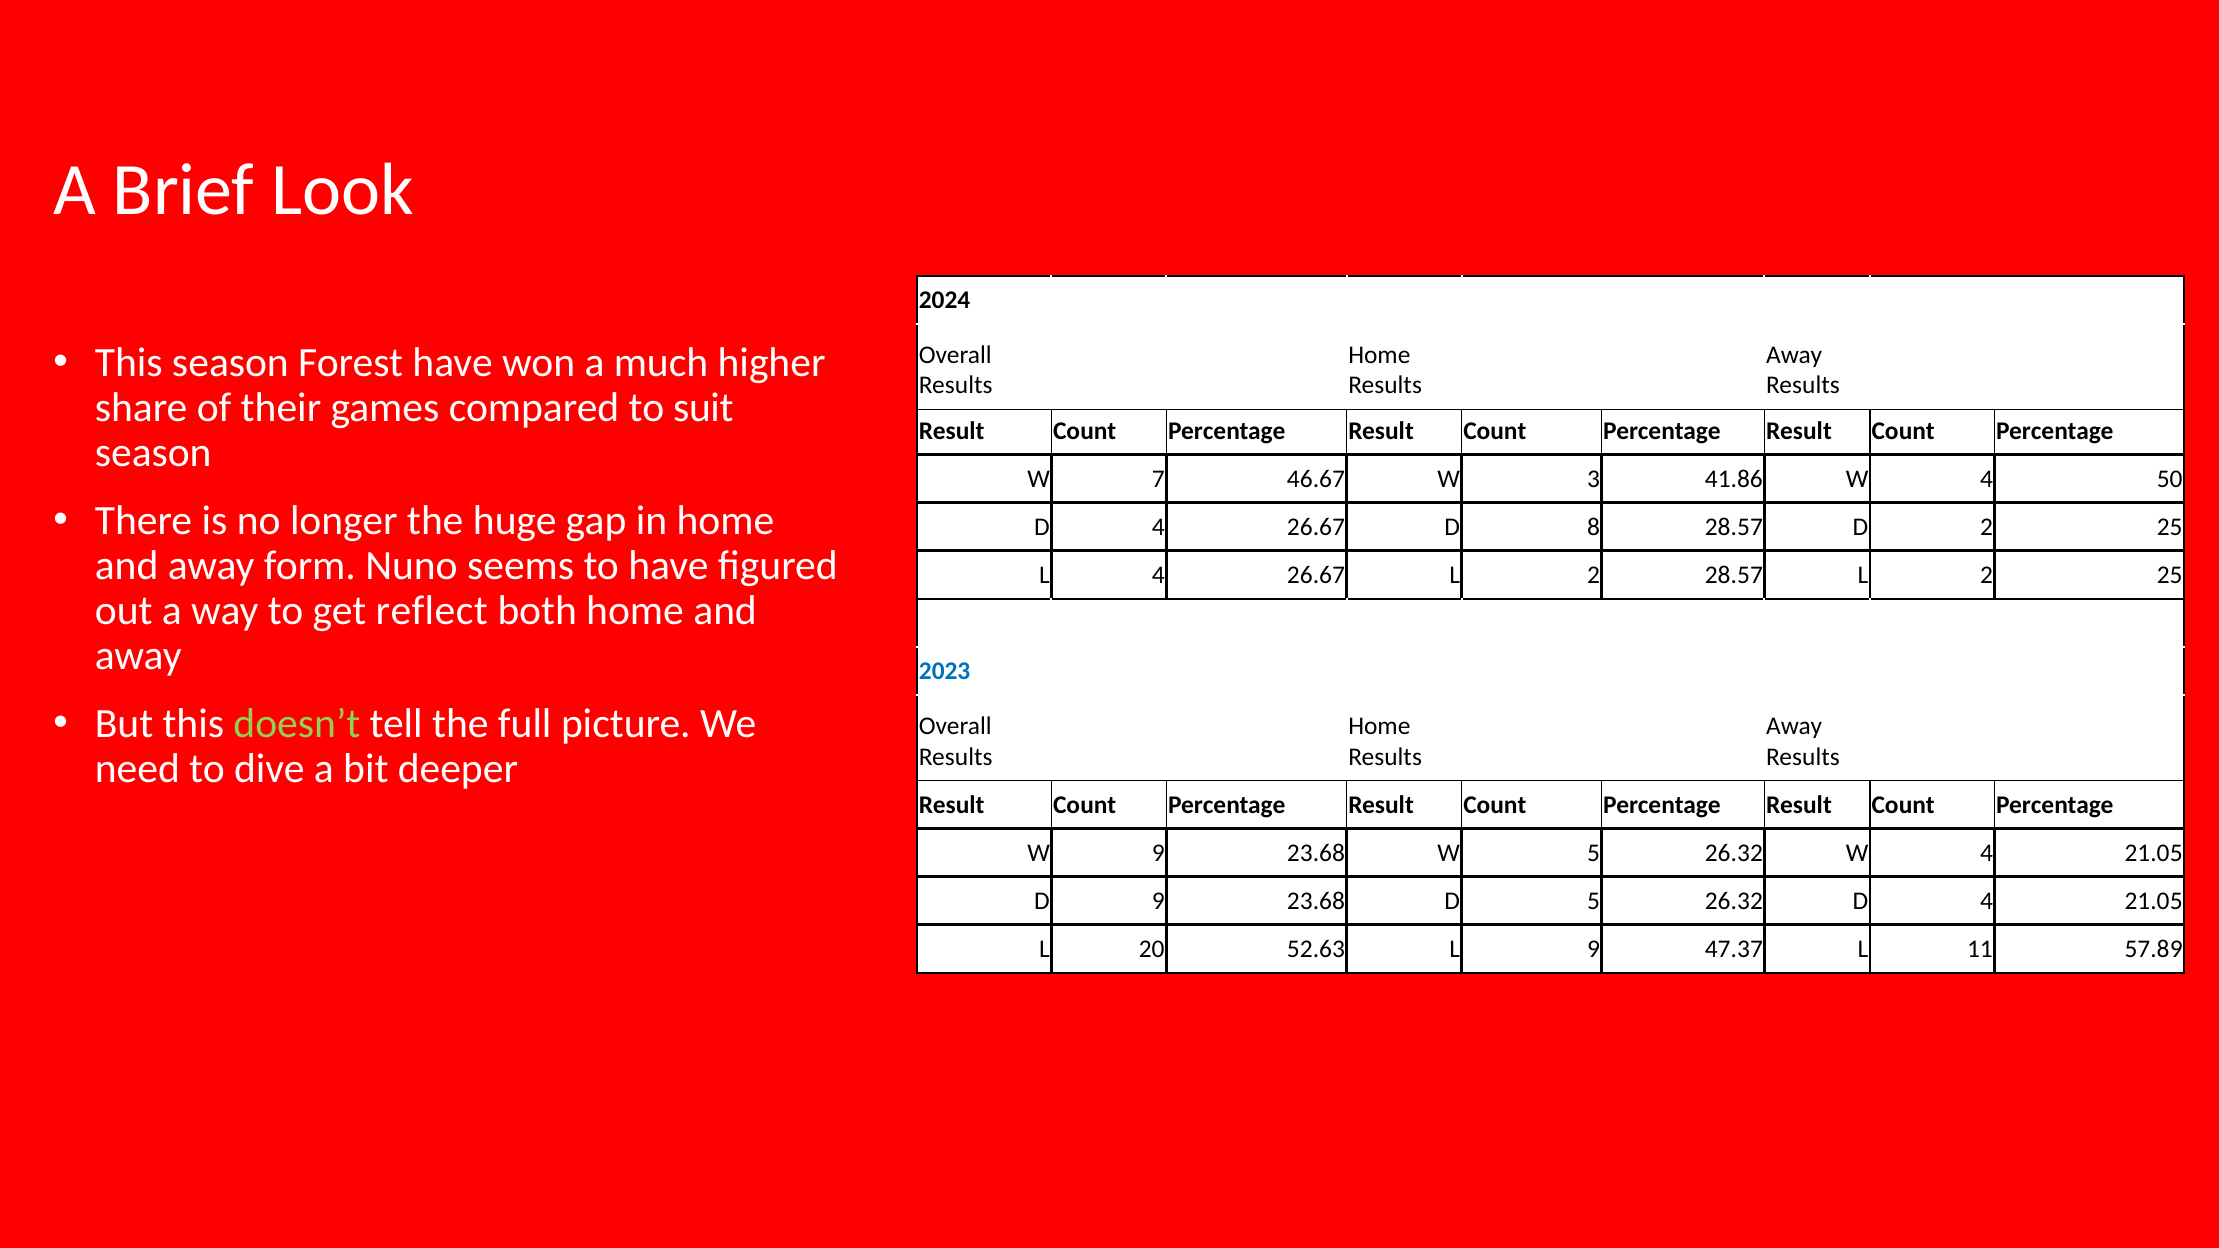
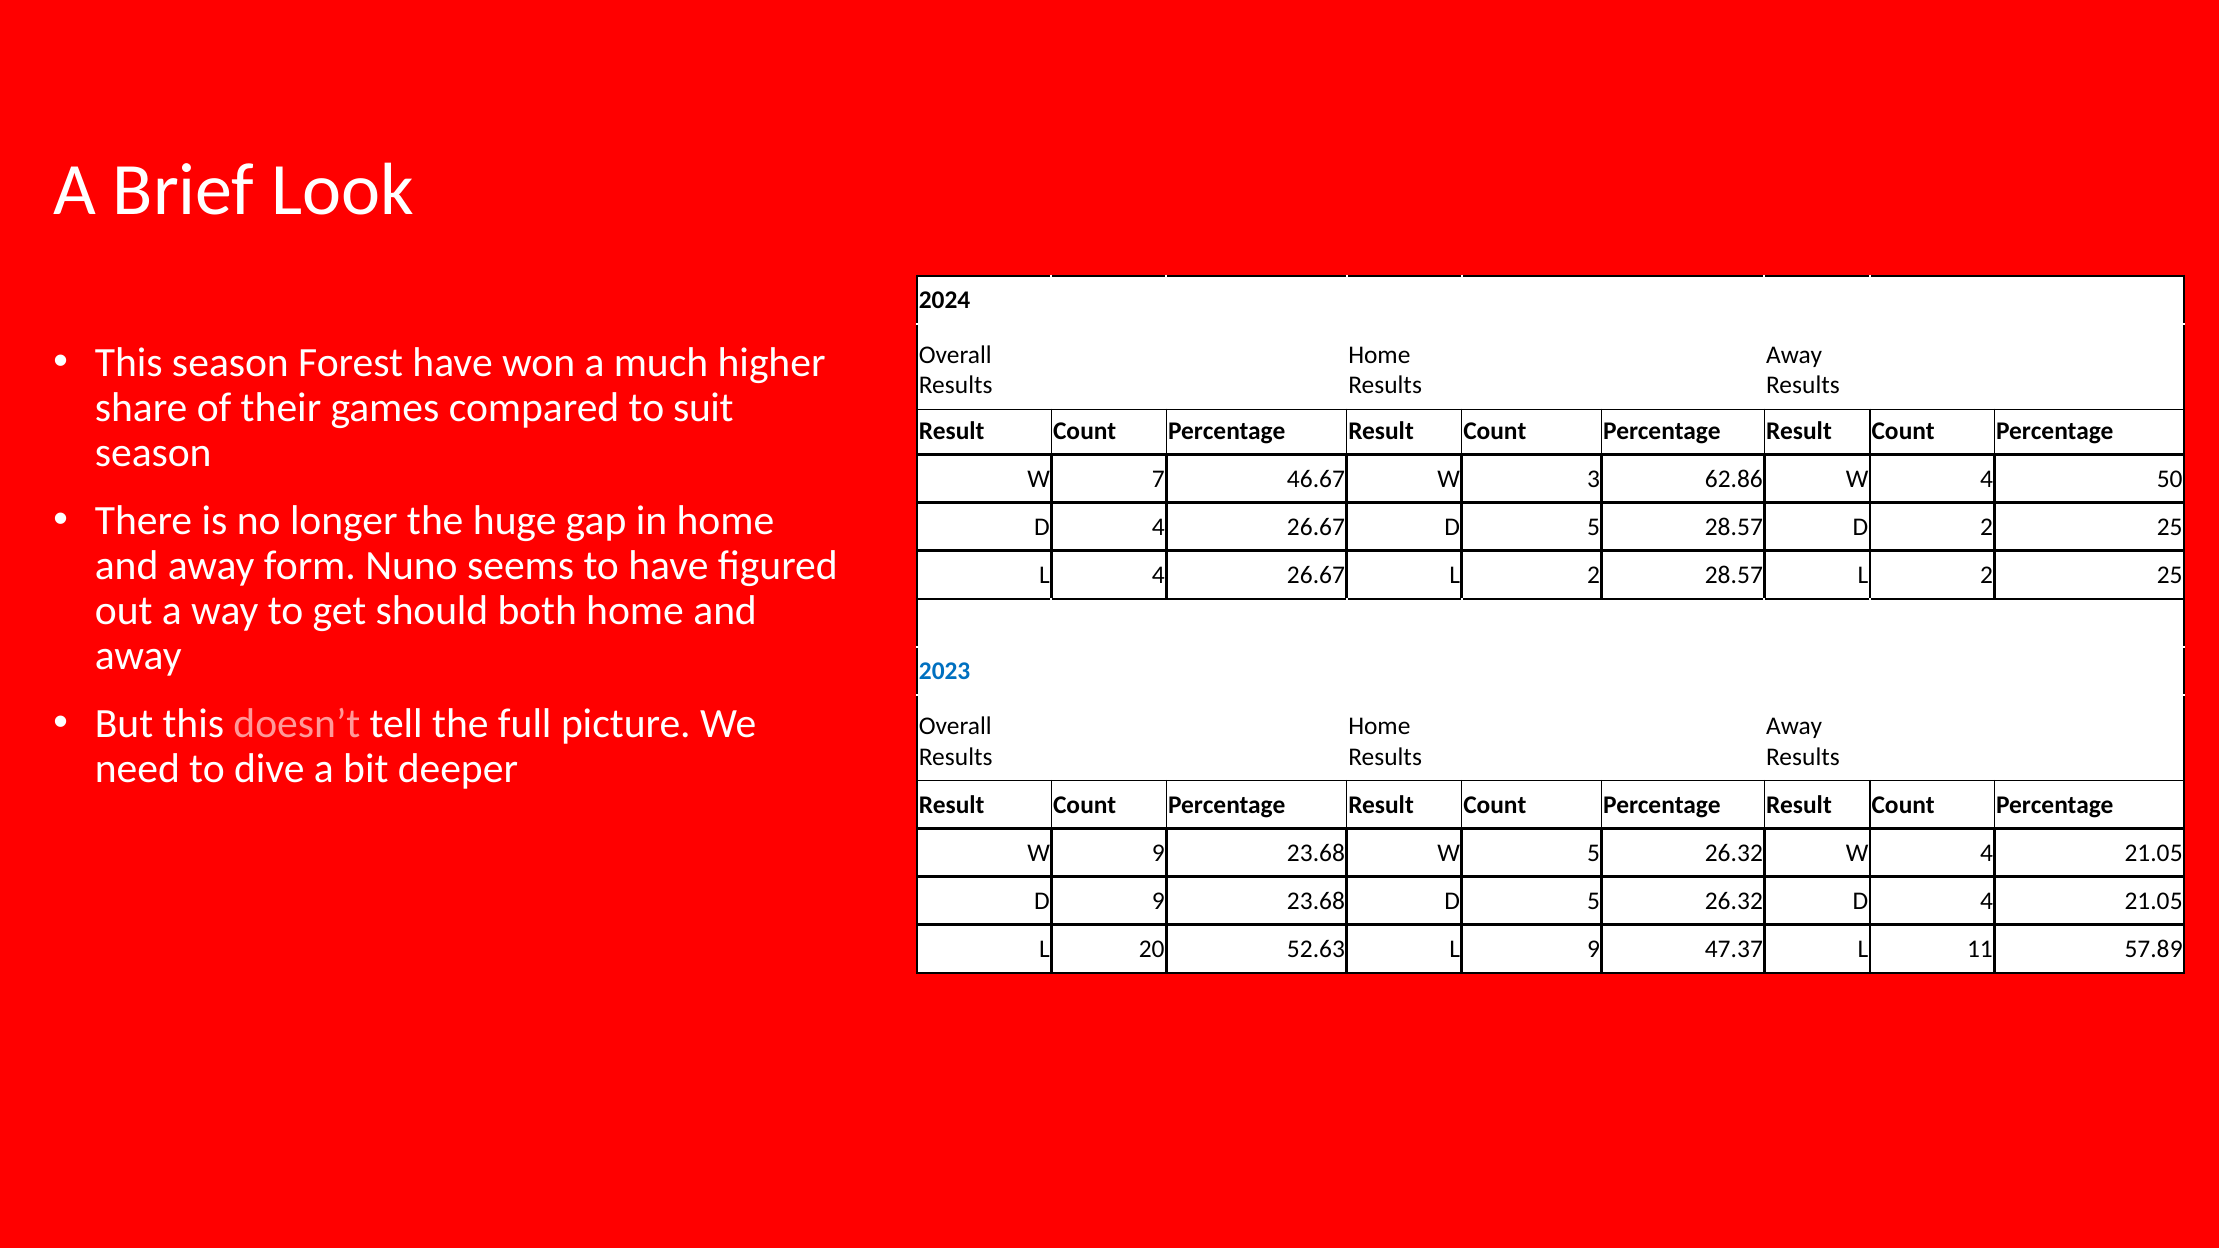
41.86: 41.86 -> 62.86 (1734, 479)
26.67 D 8: 8 -> 5 (1594, 527)
reflect: reflect -> should (432, 611)
doesn’t colour: light green -> pink (297, 724)
